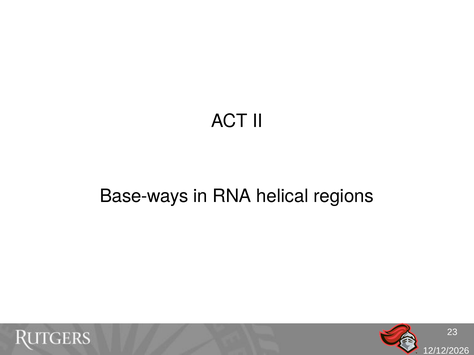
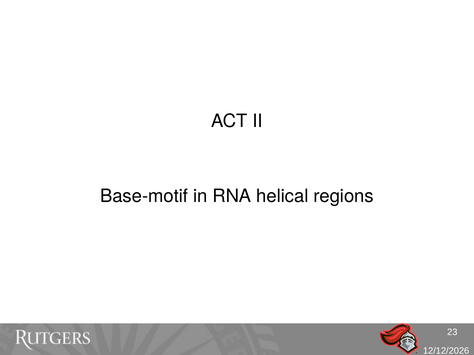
Base-ways: Base-ways -> Base-motif (144, 196)
